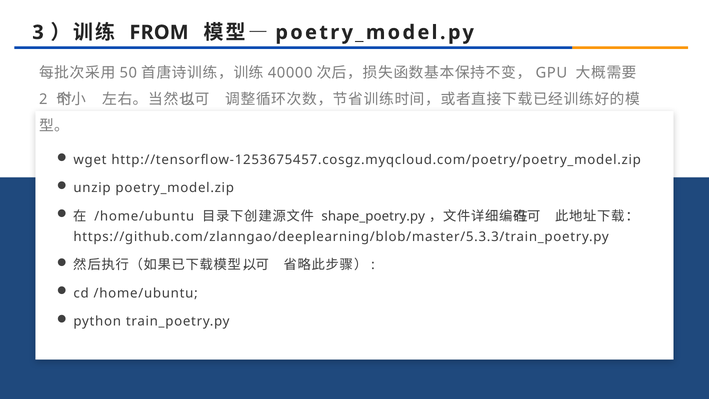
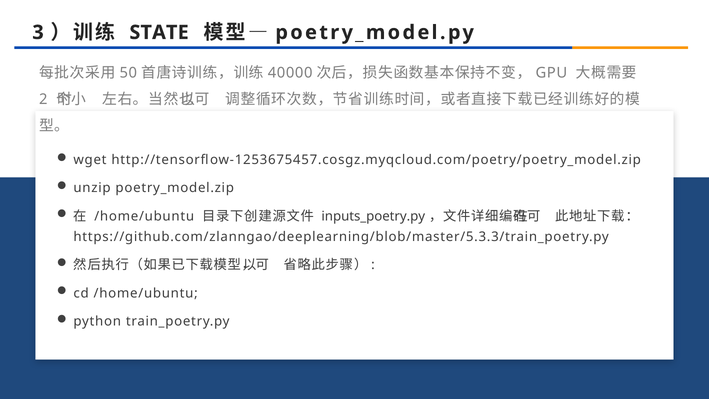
FROM: FROM -> STATE (159, 32)
shape_poetry.py: shape_poetry.py -> inputs_poetry.py (373, 216)
